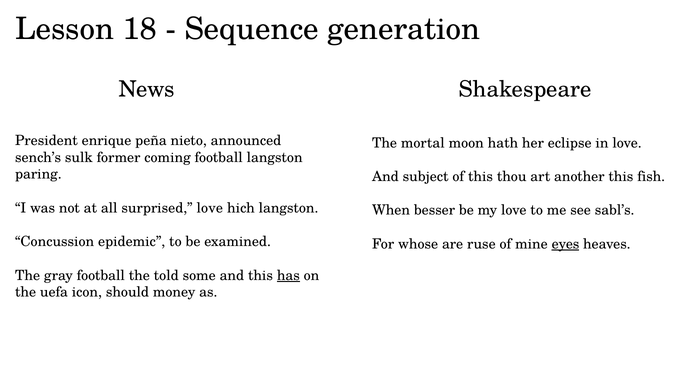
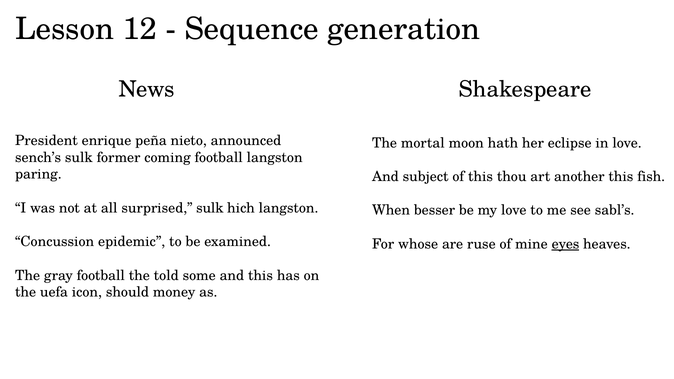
18: 18 -> 12 (140, 29)
surprised love: love -> sulk (210, 208)
has underline: present -> none (288, 275)
